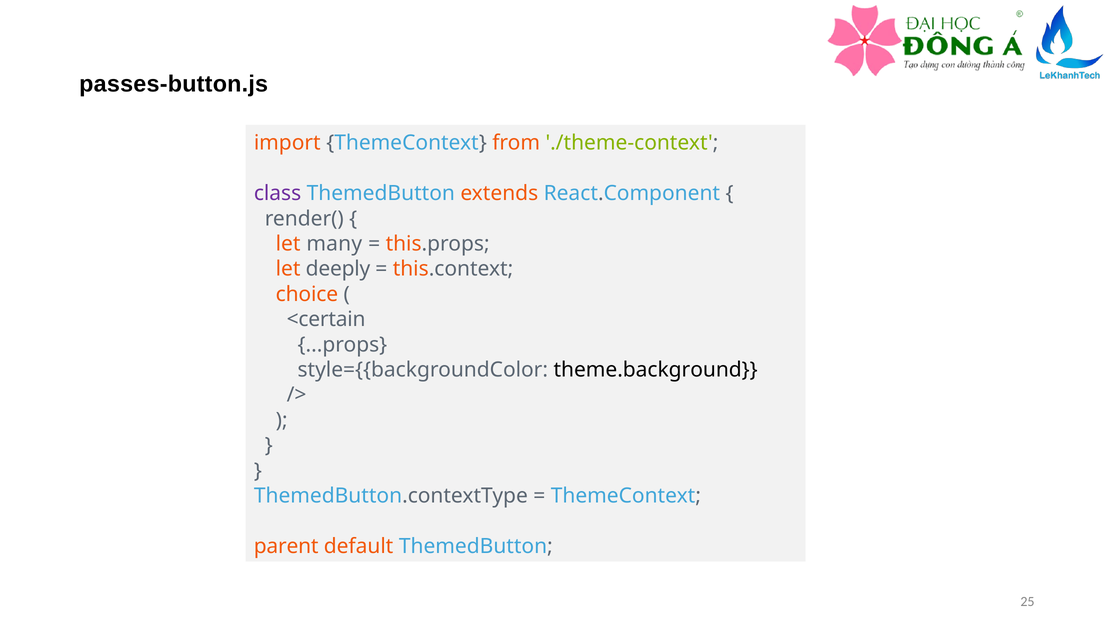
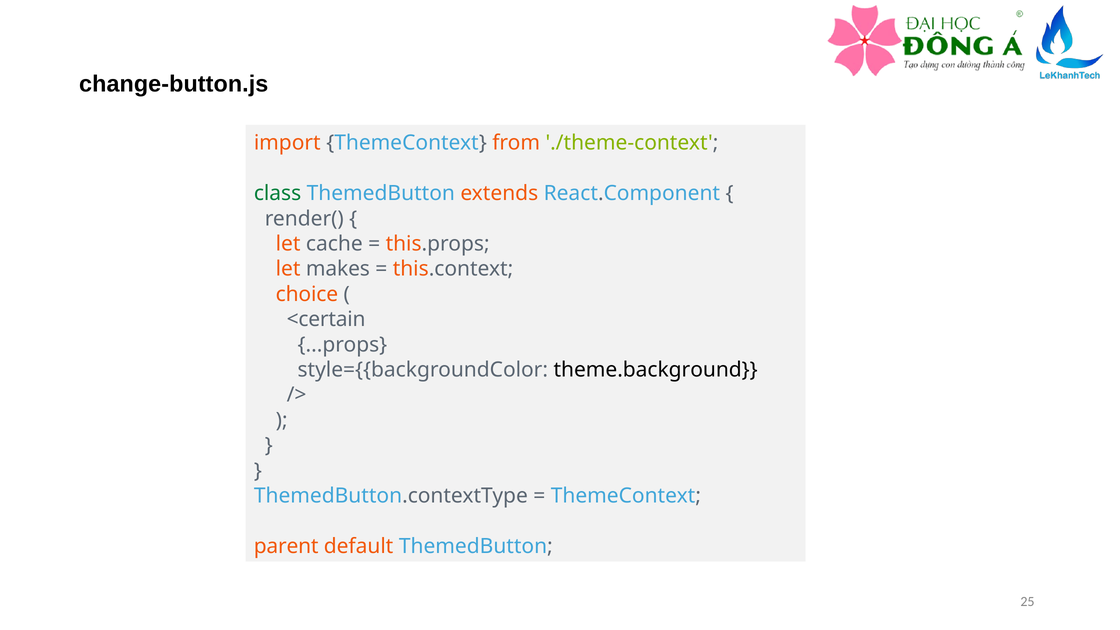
passes-button.js: passes-button.js -> change-button.js (174, 84)
class colour: purple -> green (278, 193)
many: many -> cache (334, 244)
deeply: deeply -> makes (338, 269)
